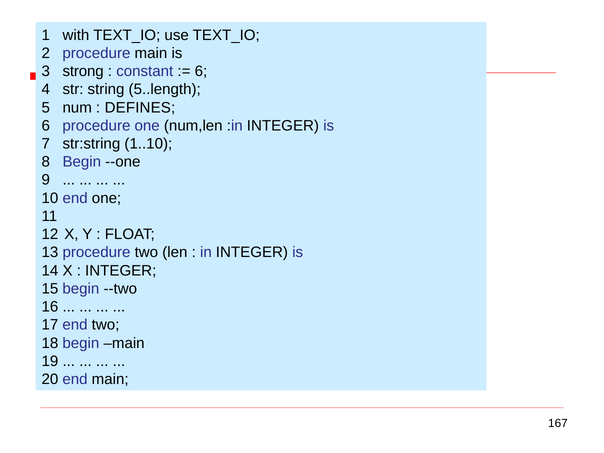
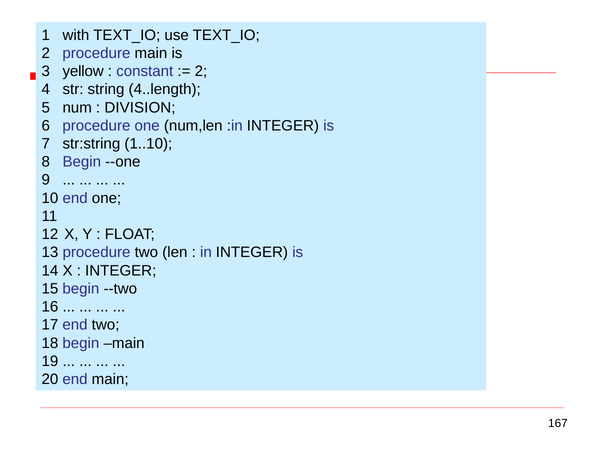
strong: strong -> yellow (83, 71)
6: 6 -> 2 (201, 71)
5..length: 5..length -> 4..length (165, 89)
DEFINES: DEFINES -> DIVISION (140, 108)
